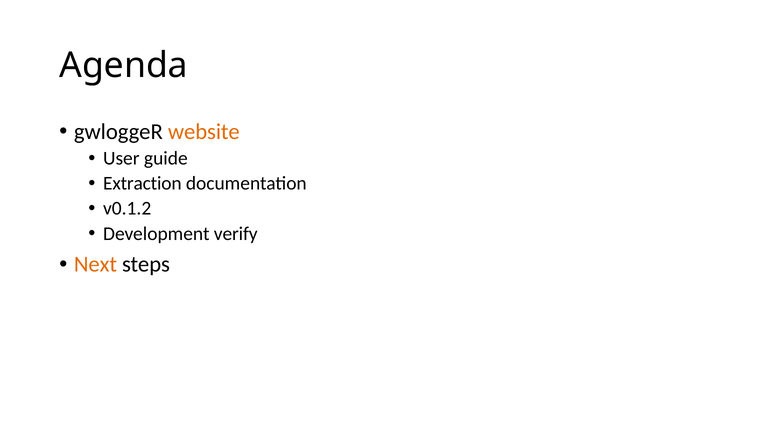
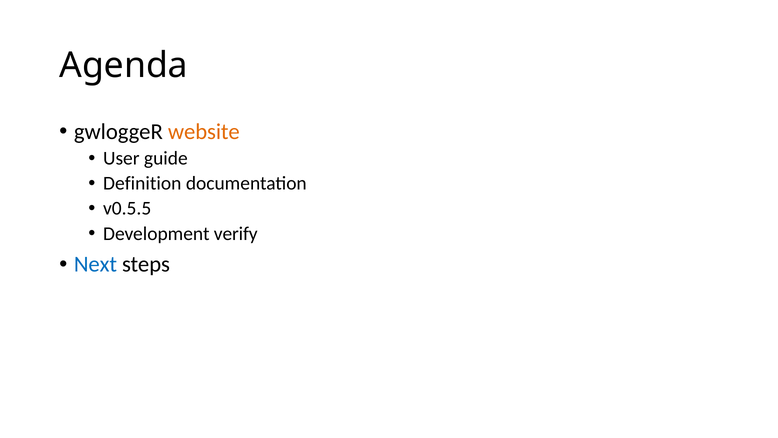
Extraction: Extraction -> Definition (142, 183)
v0.1.2: v0.1.2 -> v0.5.5 (127, 208)
Next colour: orange -> blue (95, 264)
